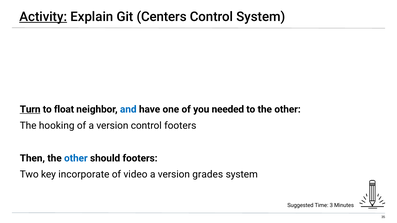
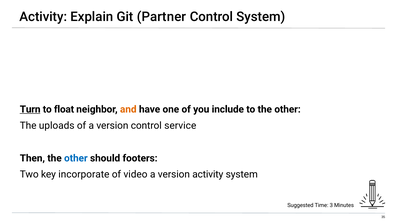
Activity underline: present -> none (43, 17)
Centers: Centers -> Partner (161, 17)
and colour: blue -> orange (128, 109)
needed: needed -> include (228, 109)
hooking: hooking -> uploads (57, 126)
control footers: footers -> service (180, 126)
version grades: grades -> activity (208, 175)
